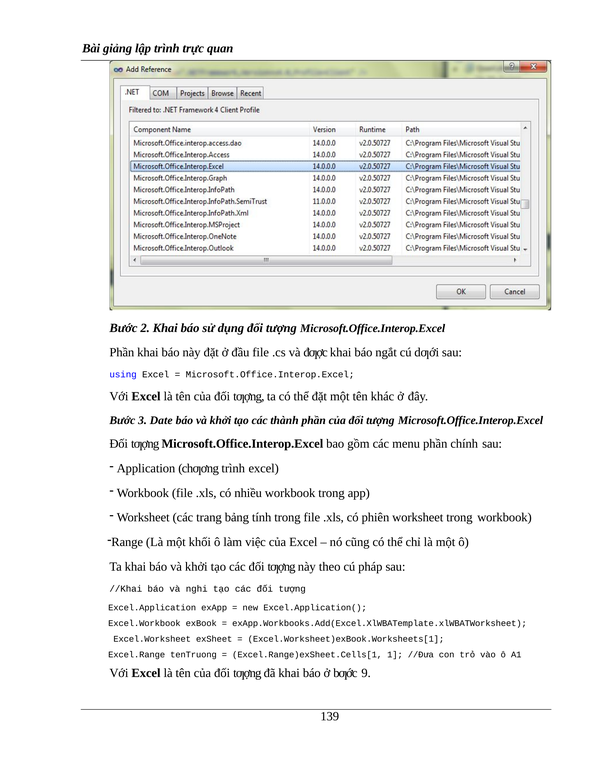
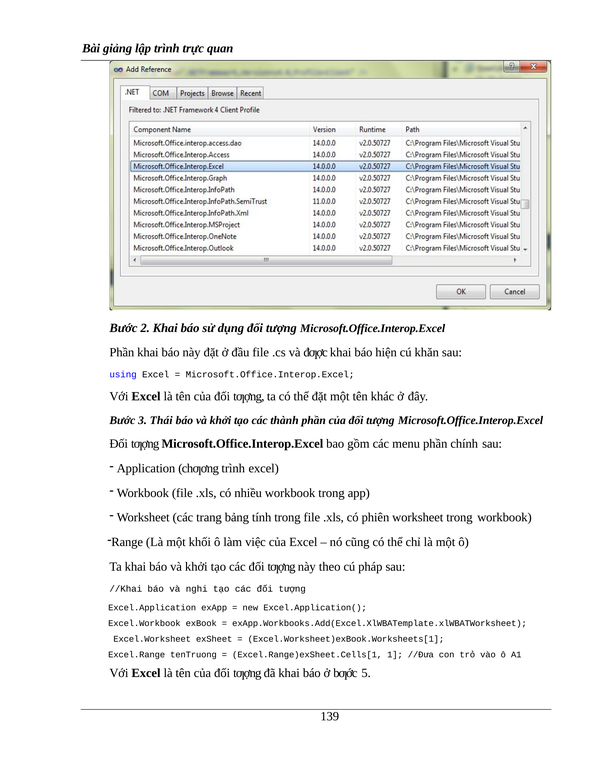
ngắt: ngắt -> hiện (386, 353)
dƣới: dƣới -> khăn (427, 353)
Date: Date -> Thái (161, 421)
9: 9 -> 5 (366, 674)
